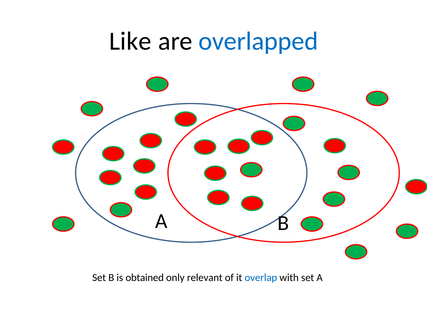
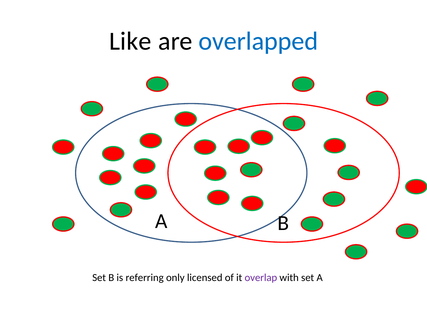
obtained: obtained -> referring (145, 278)
relevant: relevant -> licensed (205, 278)
overlap colour: blue -> purple (261, 278)
